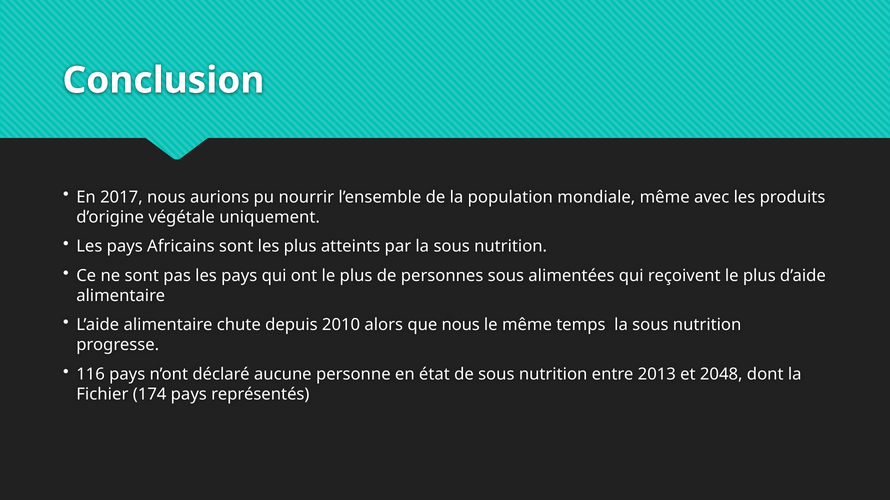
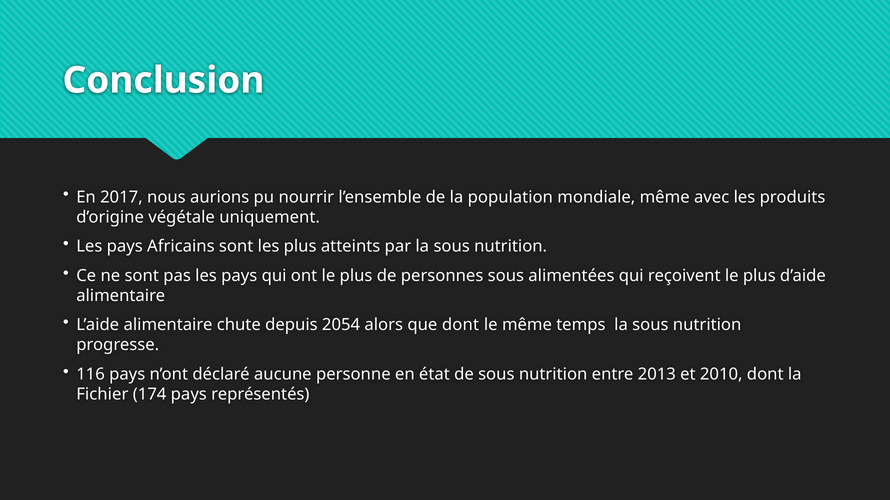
2010: 2010 -> 2054 (341, 325)
que nous: nous -> dont (461, 325)
2048: 2048 -> 2010 (721, 375)
